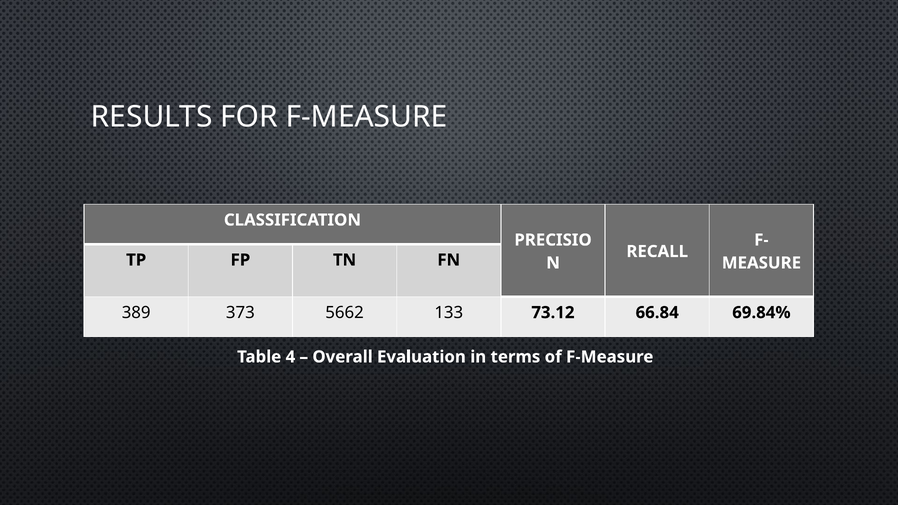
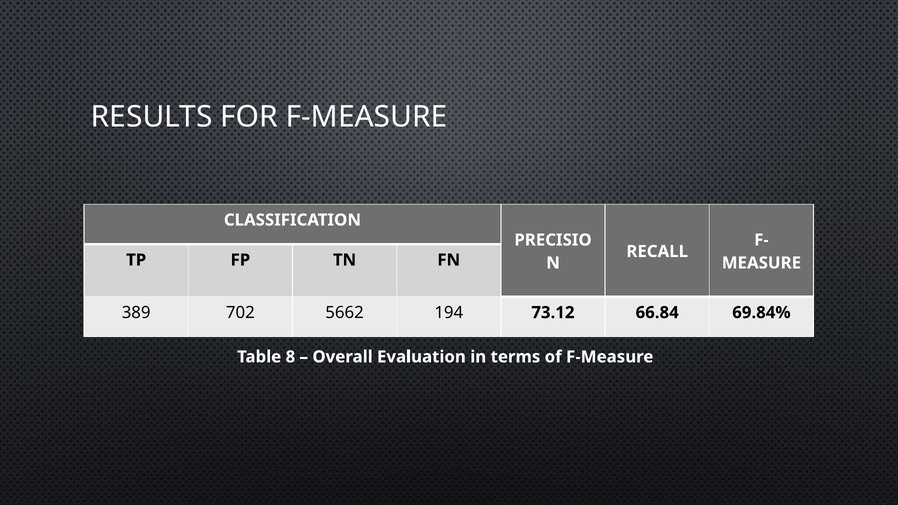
373: 373 -> 702 (240, 313)
133: 133 -> 194 (449, 313)
4: 4 -> 8 (290, 357)
